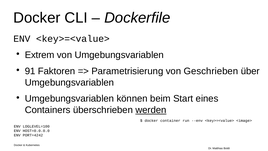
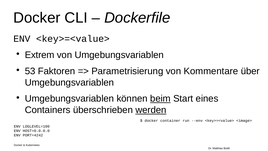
91: 91 -> 53 (30, 71)
Geschrieben: Geschrieben -> Kommentare (211, 71)
beim underline: none -> present (160, 98)
